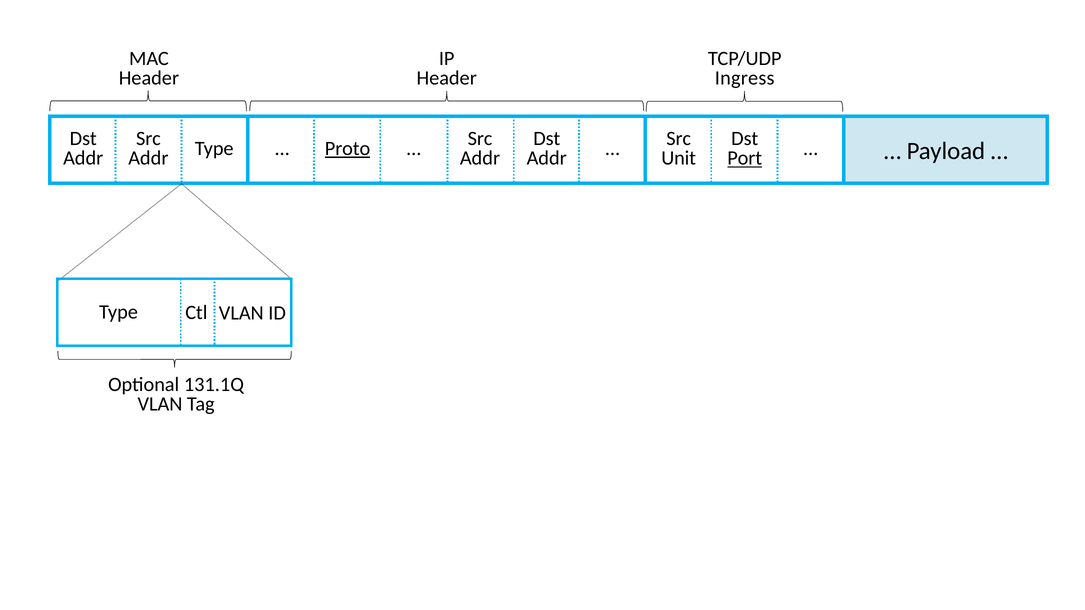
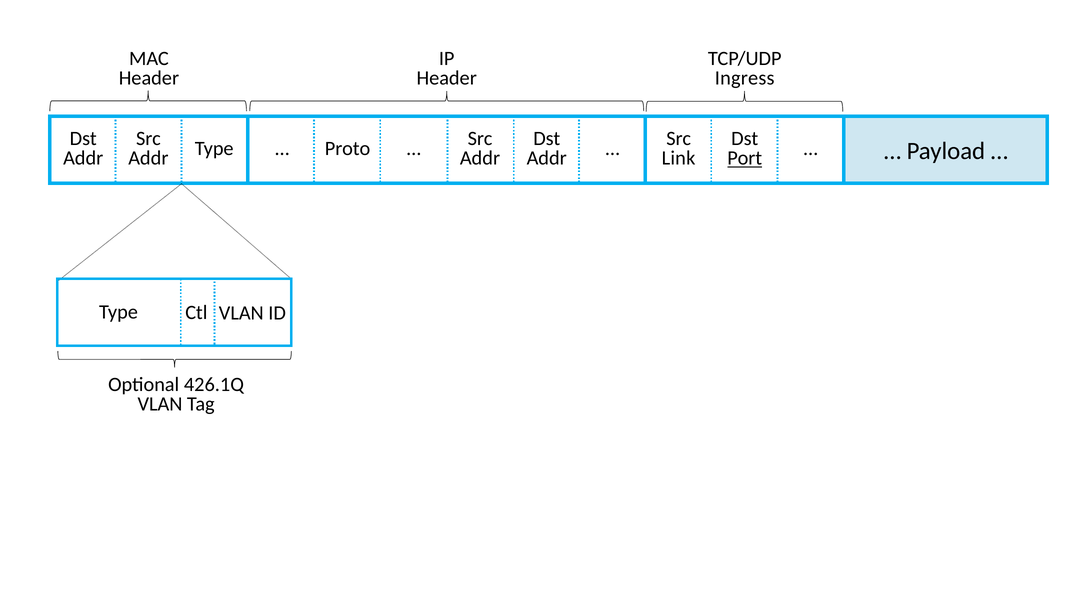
Proto underline: present -> none (348, 149)
Unit: Unit -> Link (679, 158)
131.1Q: 131.1Q -> 426.1Q (214, 385)
